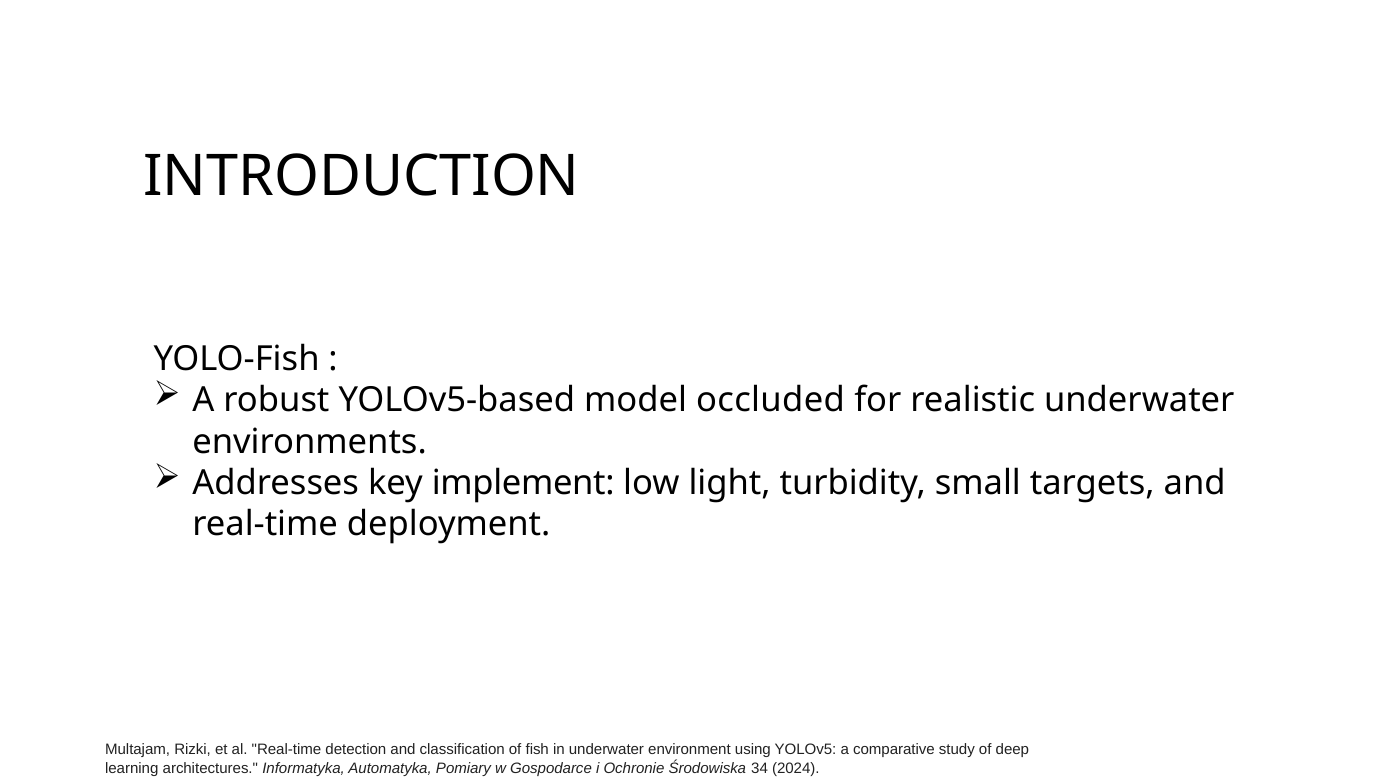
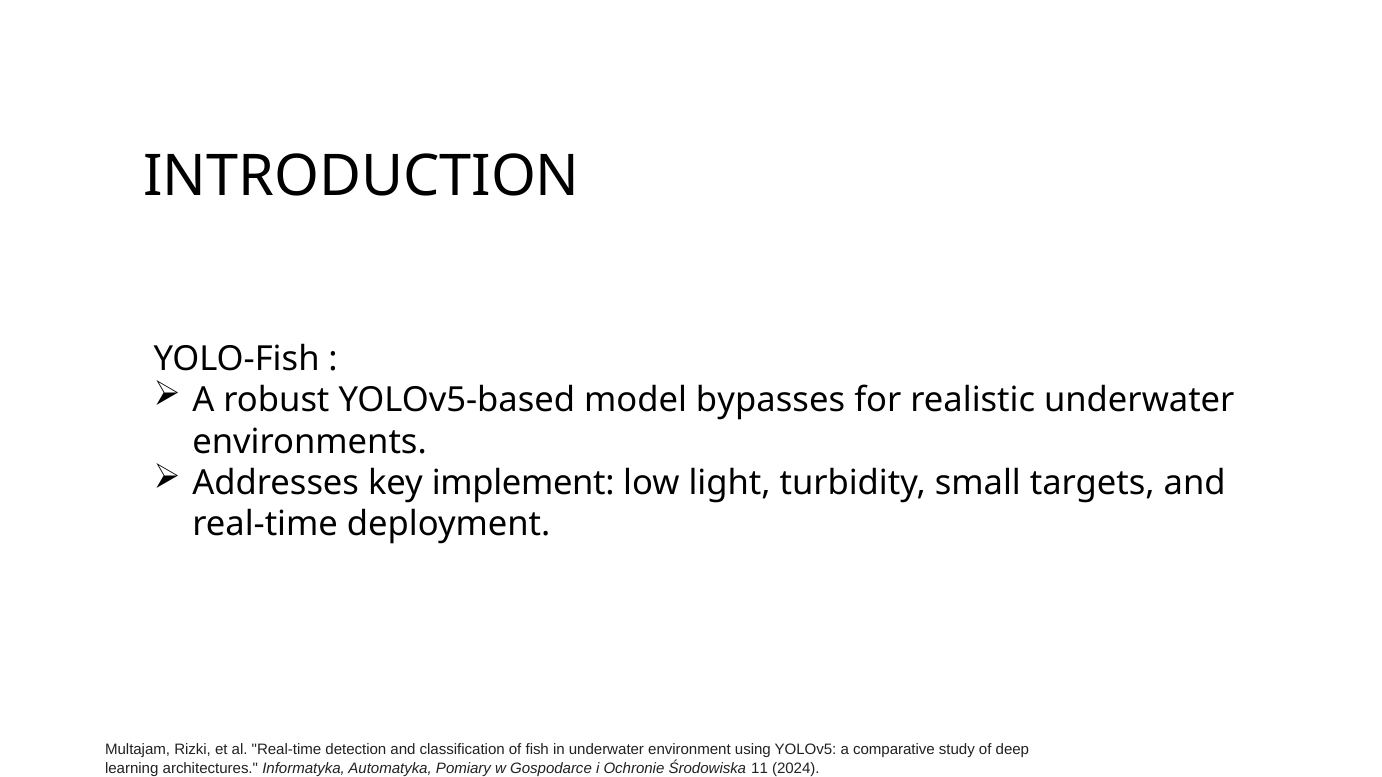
occluded: occluded -> bypasses (771, 400)
34: 34 -> 11 (760, 768)
